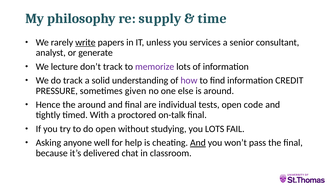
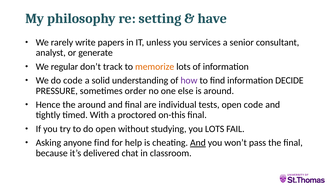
supply: supply -> setting (160, 19)
time: time -> have (212, 19)
write underline: present -> none (85, 42)
lecture: lecture -> regular (64, 67)
memorize colour: purple -> orange (155, 67)
do track: track -> code (73, 80)
CREDIT: CREDIT -> DECIDE (289, 80)
given: given -> order (136, 91)
on-talk: on-talk -> on-this (172, 115)
anyone well: well -> find (102, 143)
